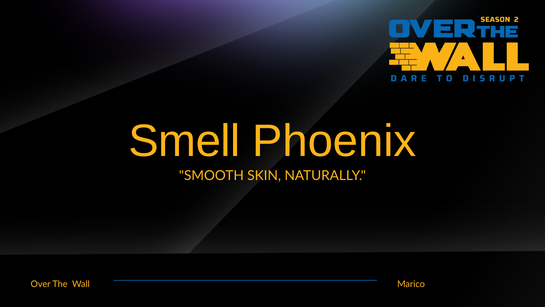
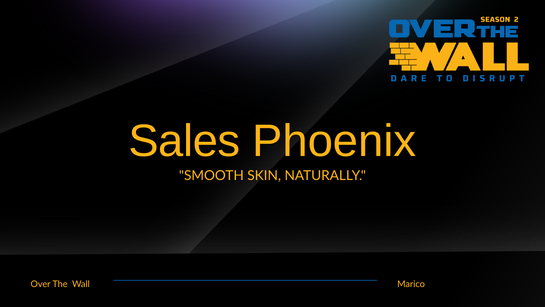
Smell: Smell -> Sales (184, 141)
